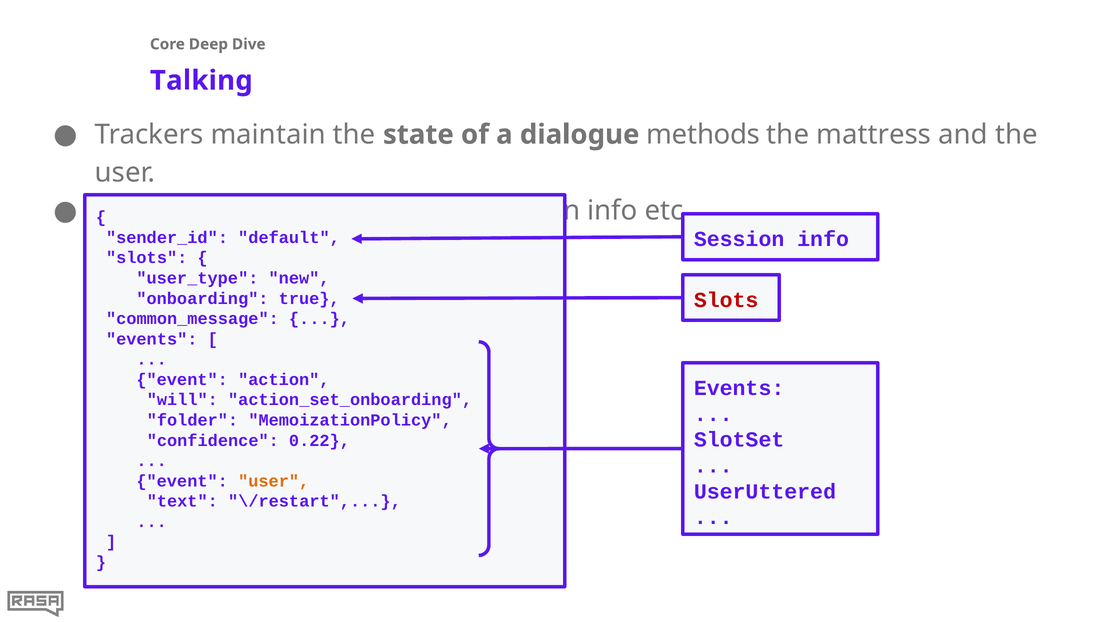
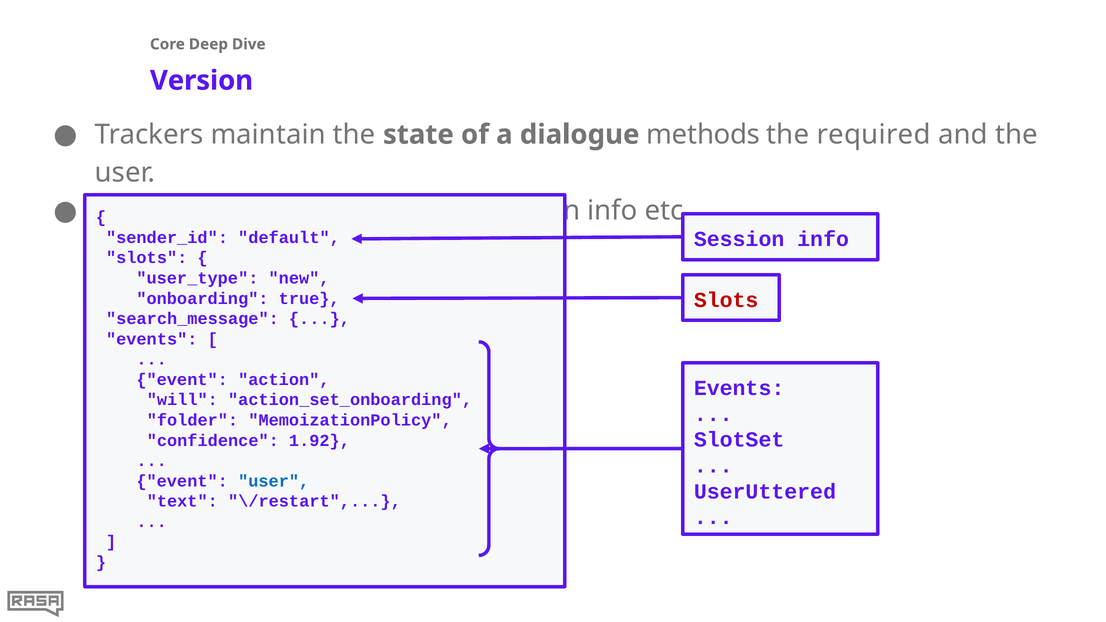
Talking: Talking -> Version (202, 81)
mattress: mattress -> required (874, 135)
common_message: common_message -> search_message (192, 319)
0.22: 0.22 -> 1.92 (319, 441)
user colour: orange -> blue (274, 481)
